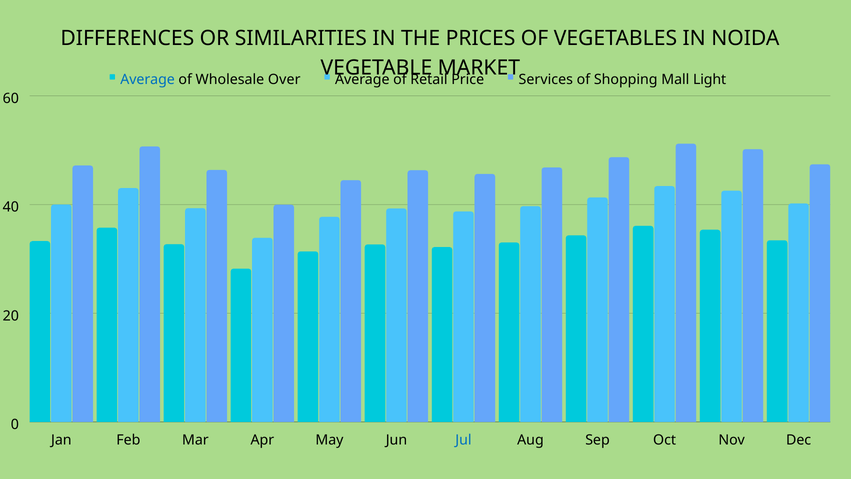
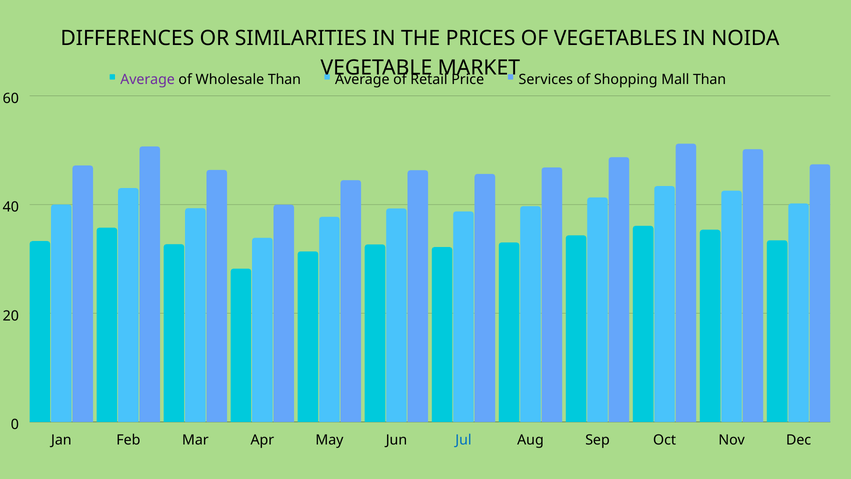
Average colour: blue -> purple (148, 79)
Wholesale Over: Over -> Than (284, 79)
Mall Light: Light -> Than (710, 79)
